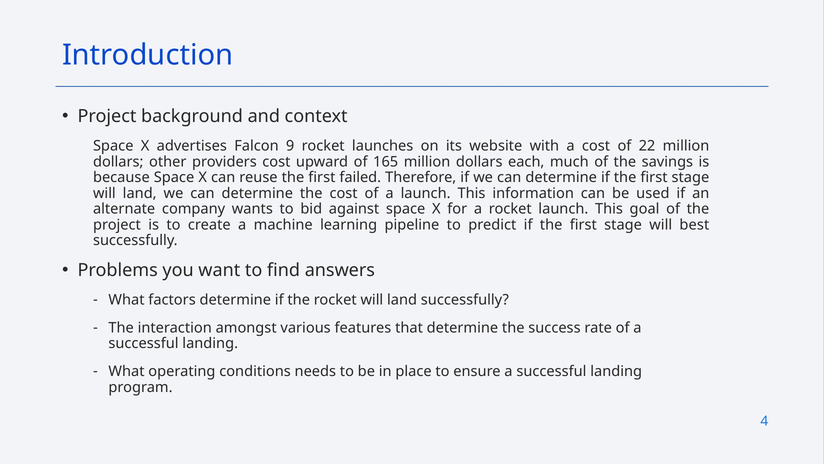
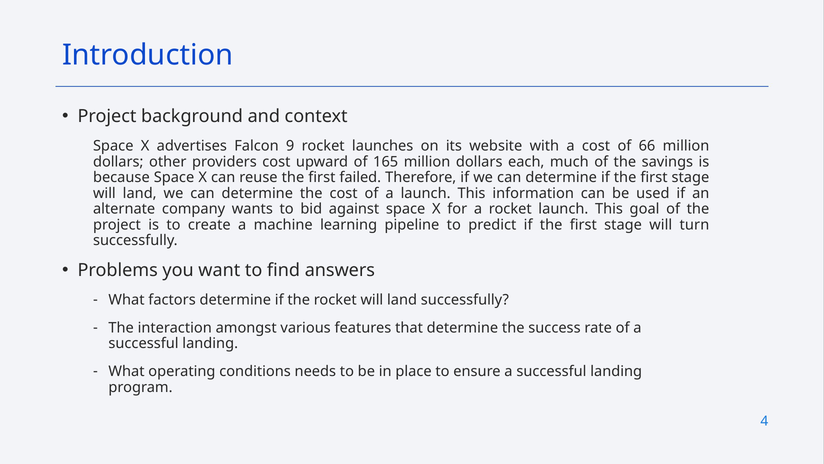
22: 22 -> 66 (647, 146)
best: best -> turn (694, 225)
